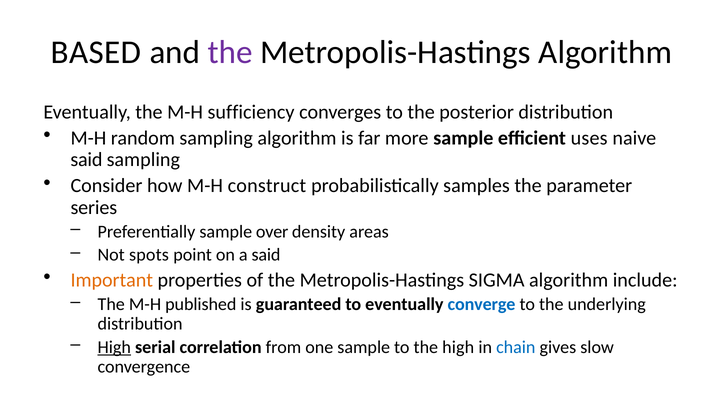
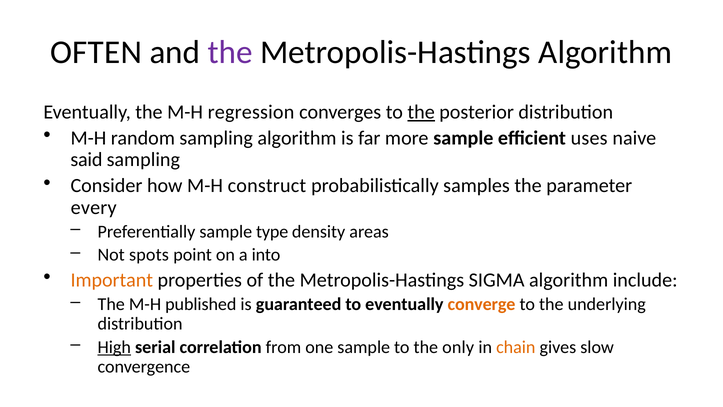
BASED: BASED -> OFTEN (96, 52)
sufficiency: sufficiency -> regression (251, 112)
the underline: none -> present (421, 112)
series: series -> every (94, 207)
over: over -> type (272, 232)
a said: said -> into (266, 255)
converge colour: blue -> orange (482, 304)
the high: high -> only (458, 347)
chain colour: blue -> orange (516, 347)
